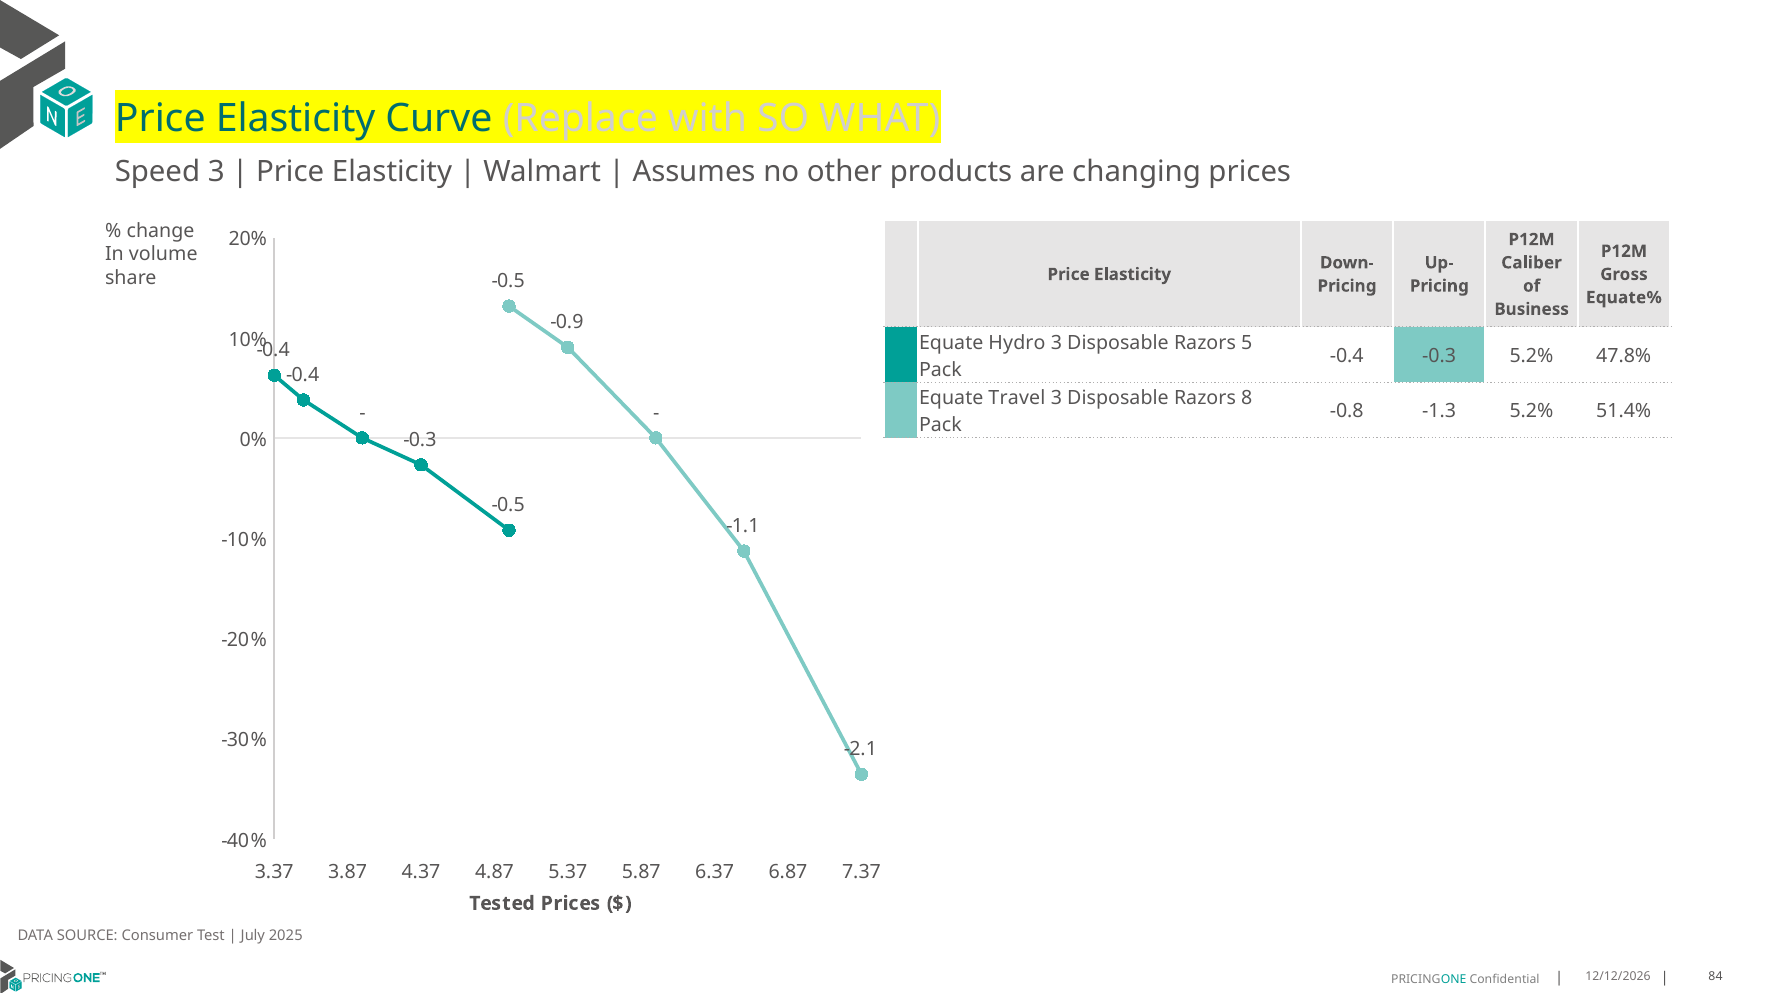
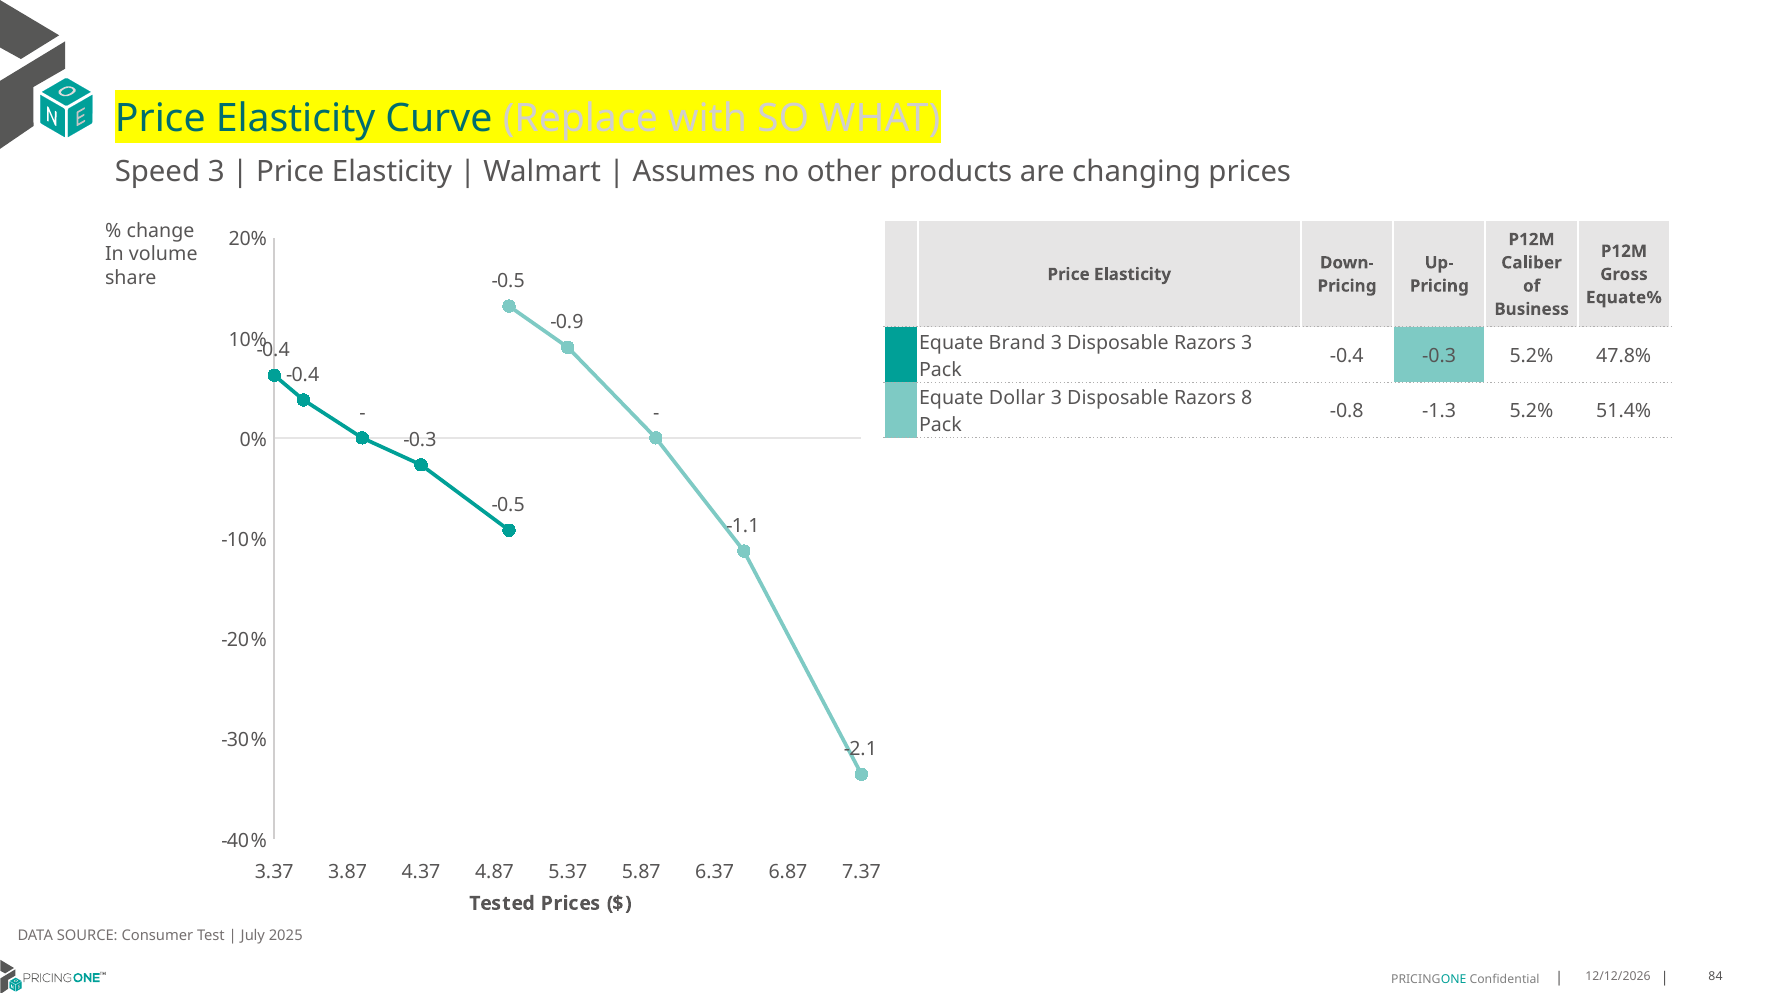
Hydro: Hydro -> Brand (1017, 343)
Razors 5: 5 -> 3 (1247, 343)
Travel: Travel -> Dollar (1017, 398)
